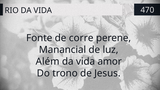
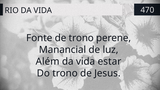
de corre: corre -> trono (81, 38)
amor: amor -> estar (110, 61)
